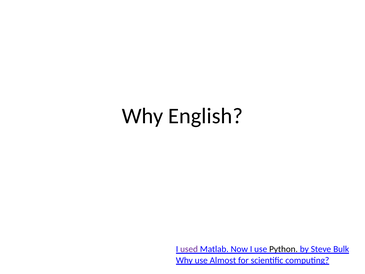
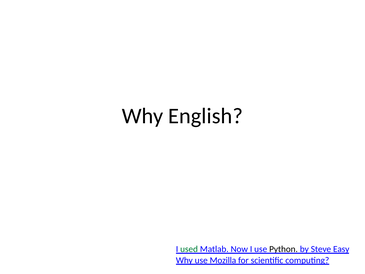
used colour: purple -> green (189, 249)
Bulk: Bulk -> Easy (341, 249)
Almost: Almost -> Mozilla (223, 260)
